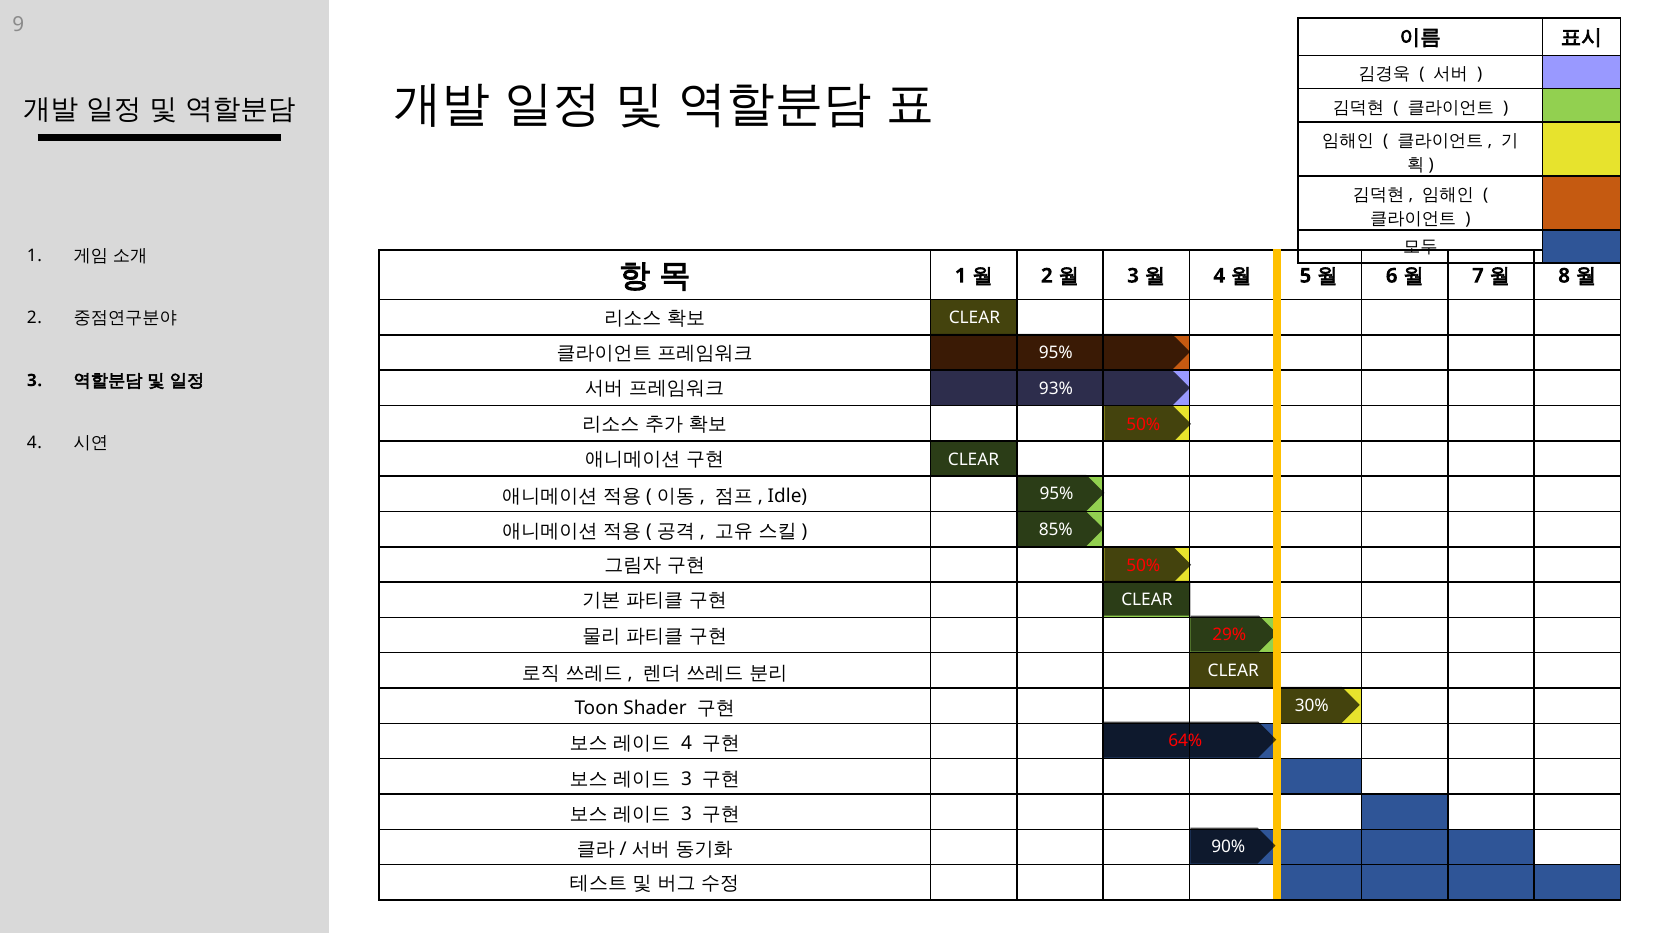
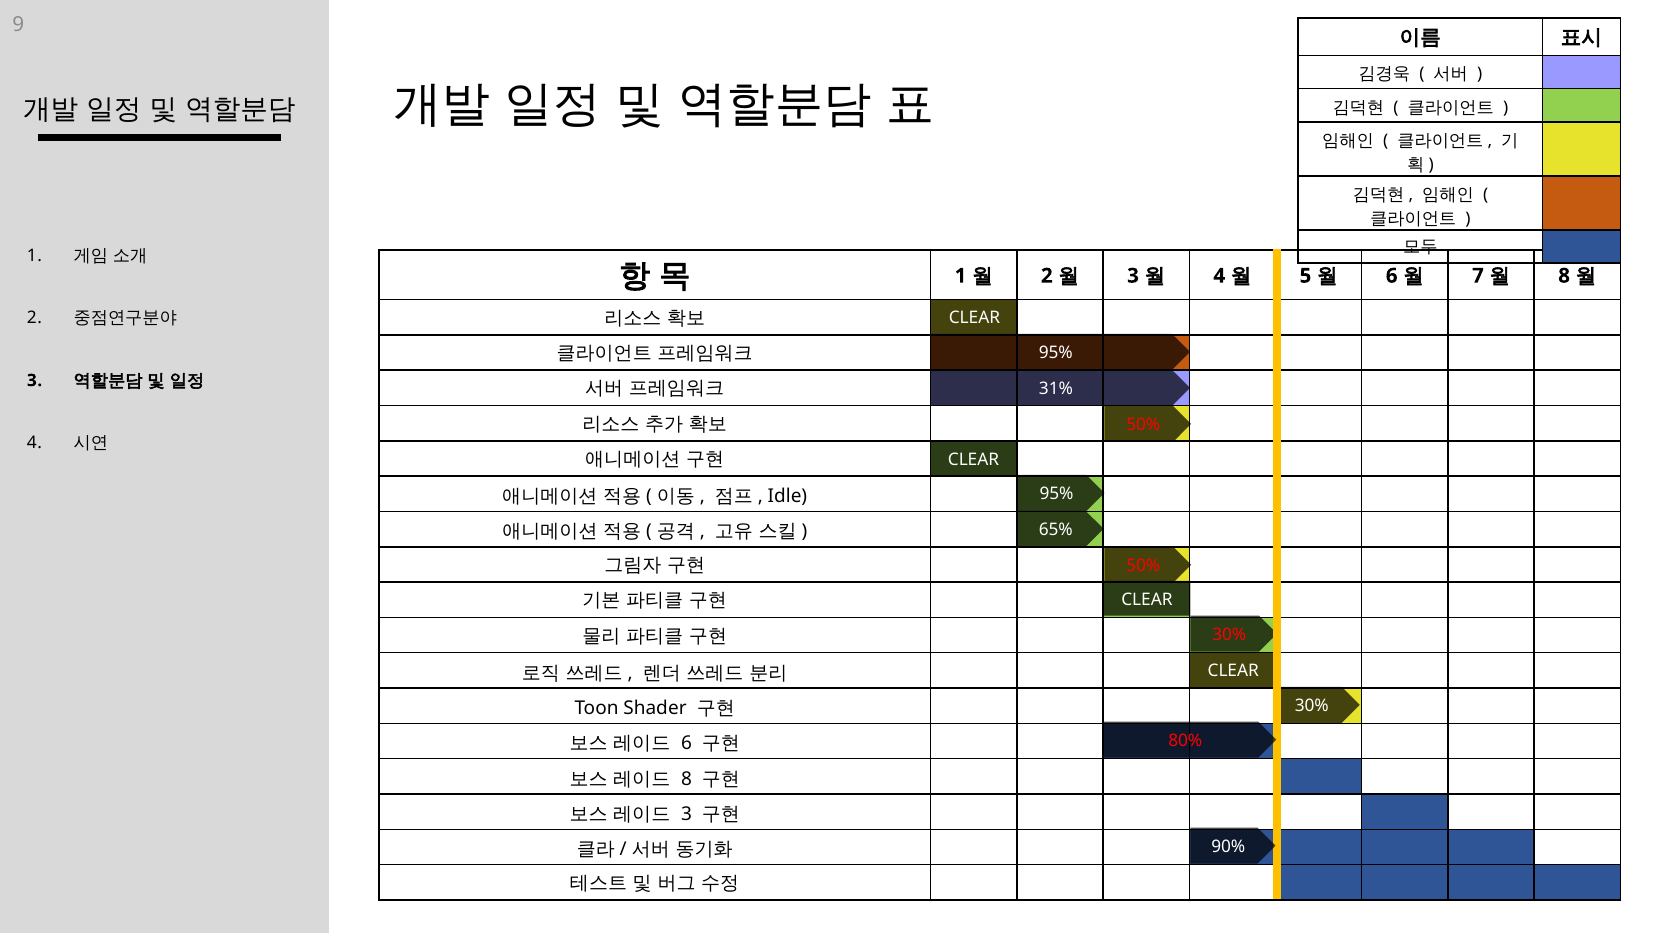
93%: 93% -> 31% (1056, 389)
85%: 85% -> 65% (1056, 530)
29%: 29% -> 30% (1229, 635)
64%: 64% -> 80% (1185, 741)
4: 4 -> 6 (686, 743)
3: 3 -> 8 (686, 779)
